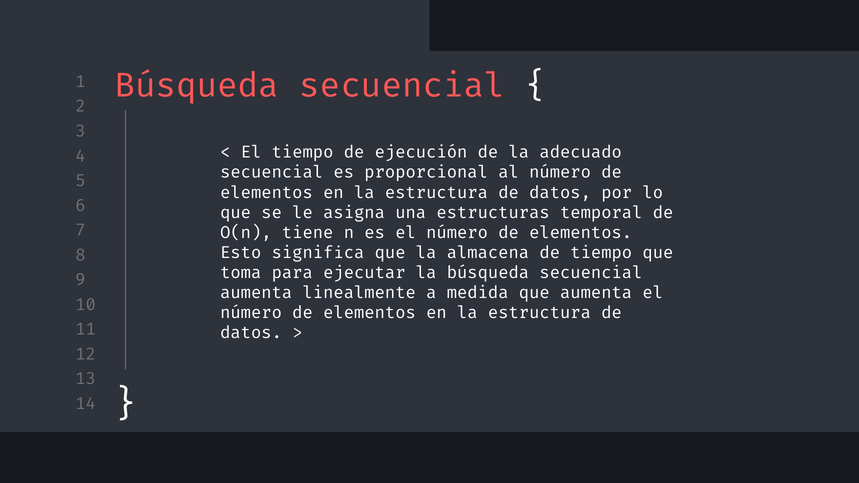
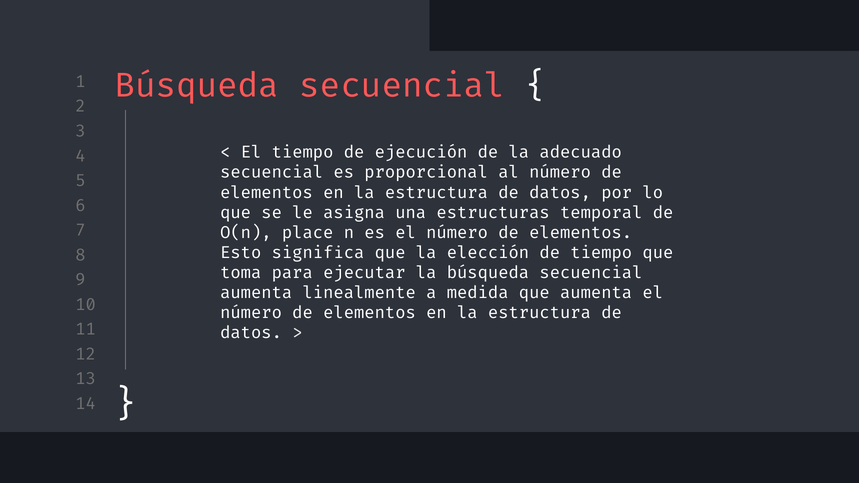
tiene: tiene -> place (308, 233)
almacena: almacena -> elección (488, 253)
